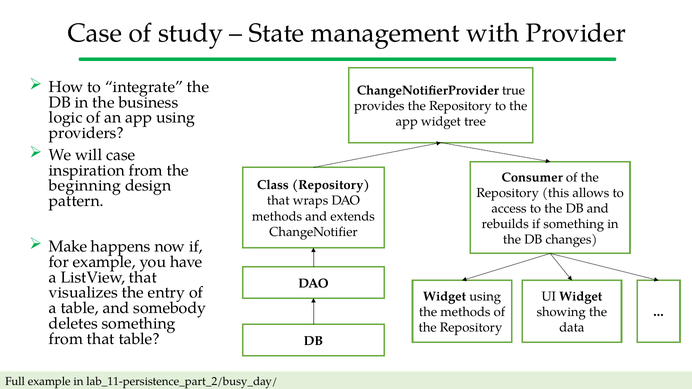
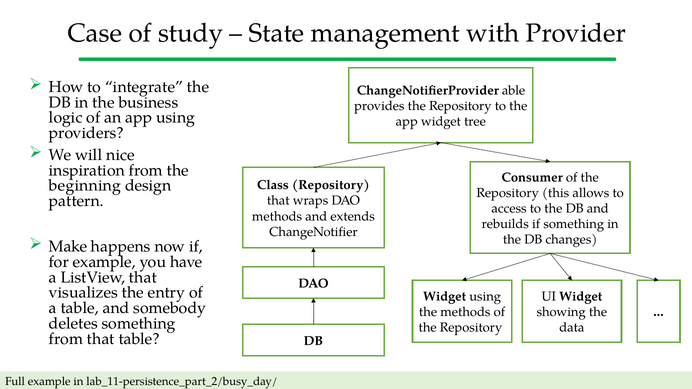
true: true -> able (514, 91)
will case: case -> nice (121, 155)
